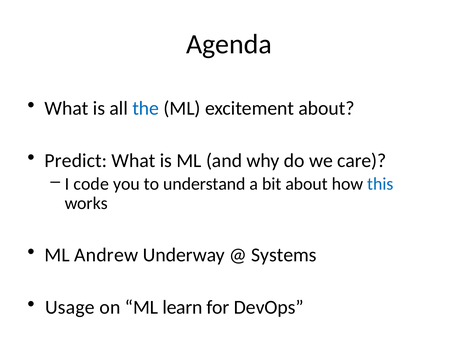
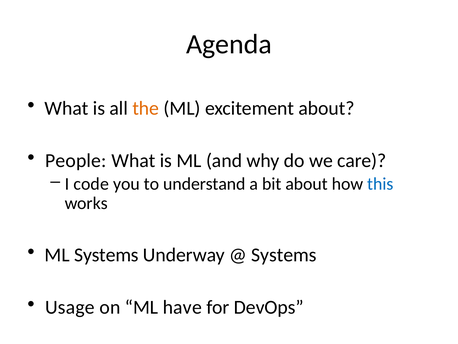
the colour: blue -> orange (146, 108)
Predict: Predict -> People (76, 161)
ML Andrew: Andrew -> Systems (106, 255)
learn: learn -> have (182, 307)
